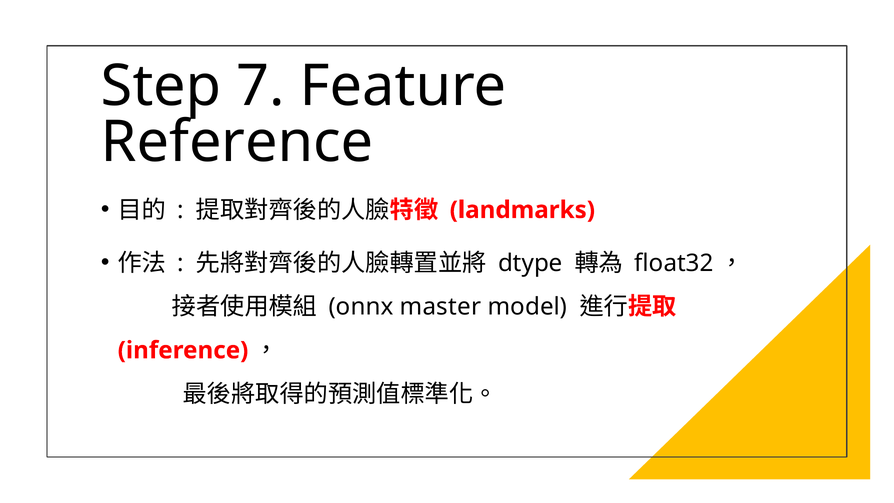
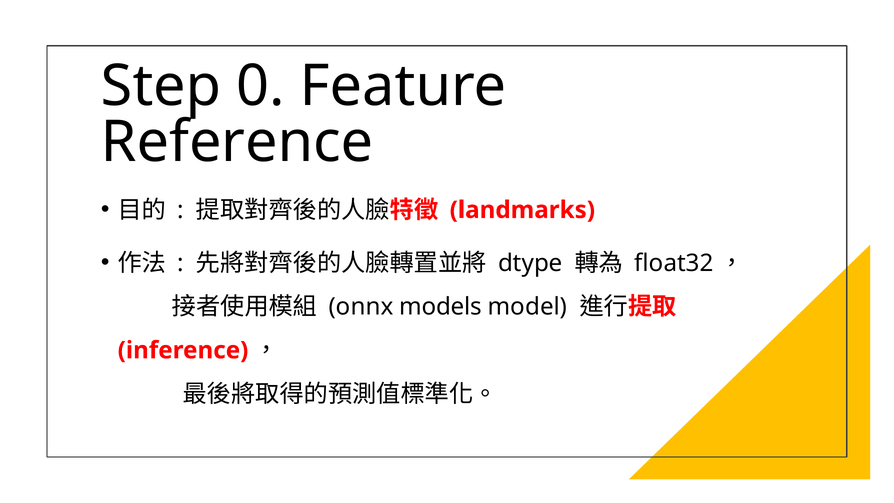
7: 7 -> 0 (261, 86)
master: master -> models (441, 307)
